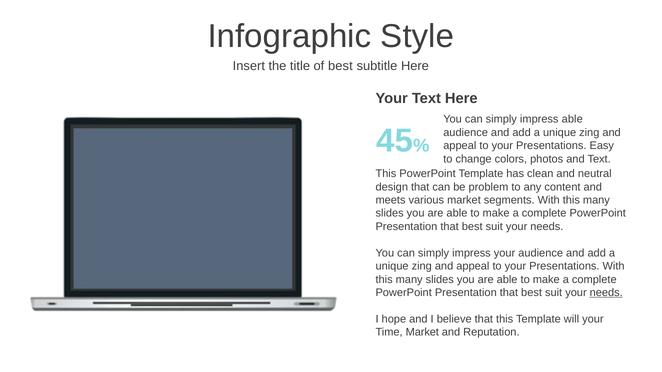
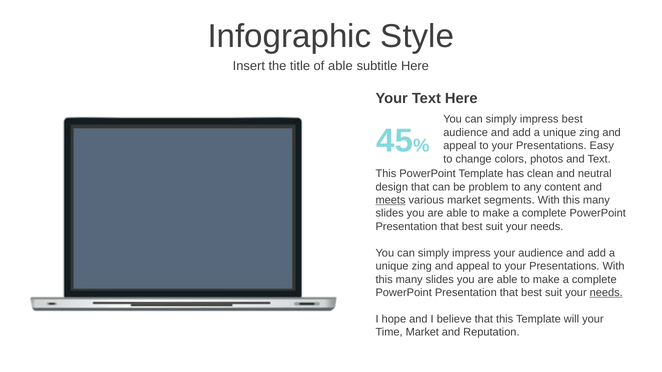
of best: best -> able (340, 66)
impress able: able -> best (572, 119)
meets underline: none -> present (391, 200)
